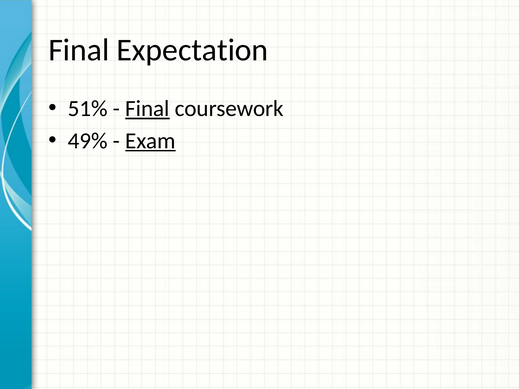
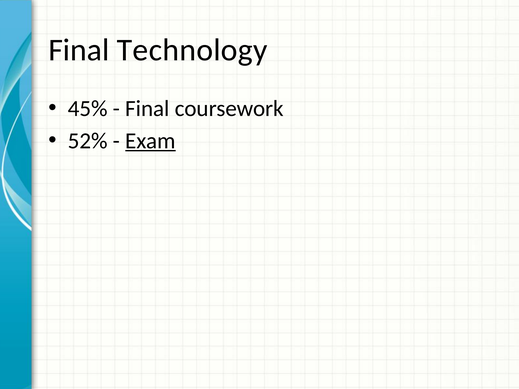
Expectation: Expectation -> Technology (192, 50)
51%: 51% -> 45% (88, 109)
Final underline: present -> none (147, 109)
49%: 49% -> 52% (88, 141)
